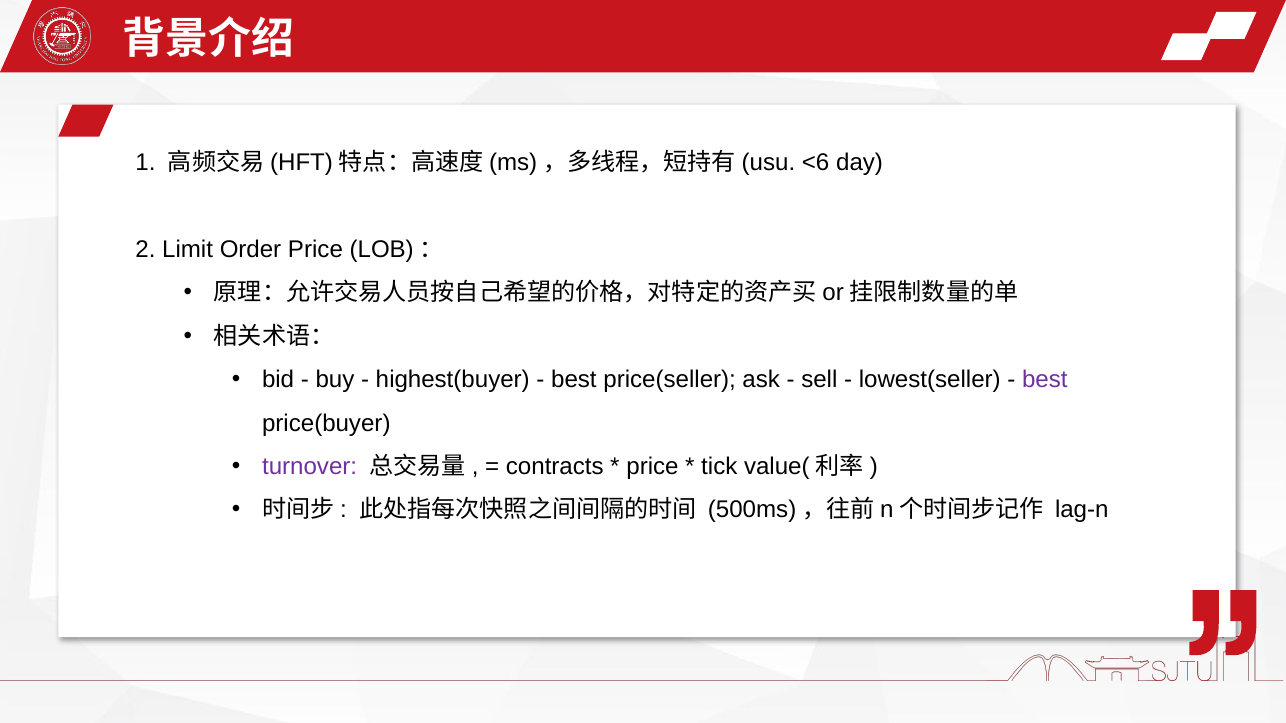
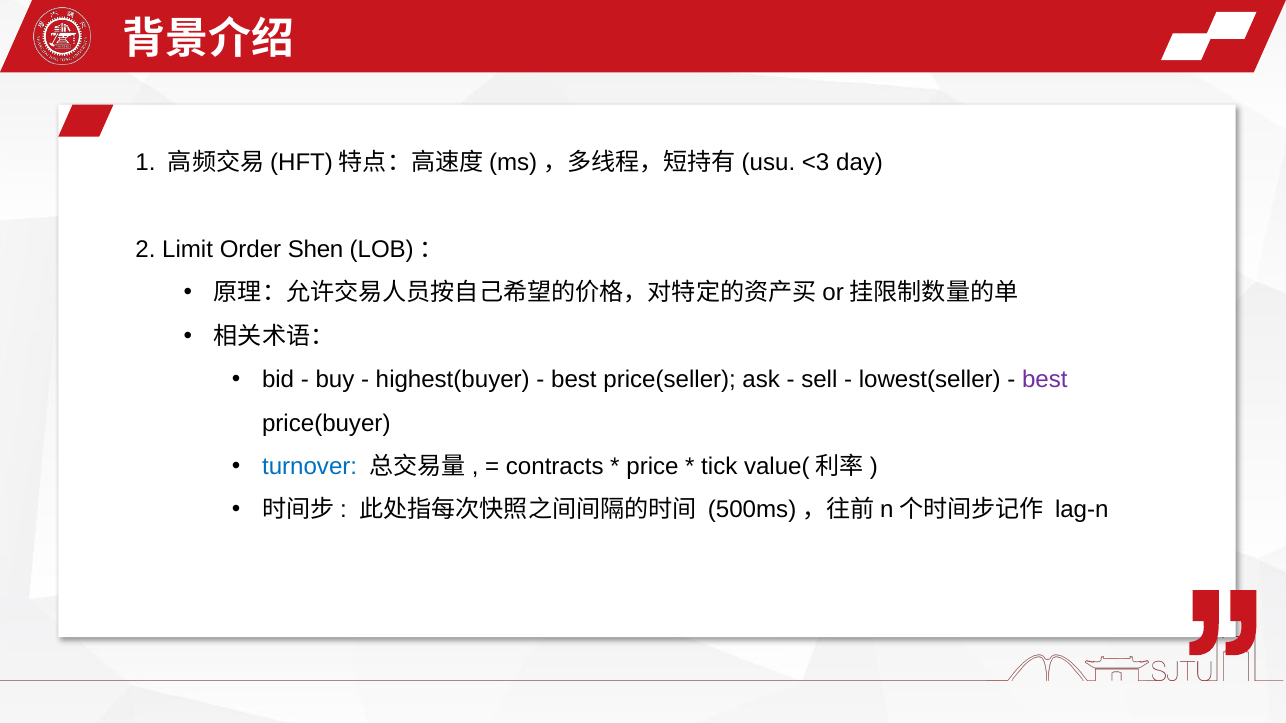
<6: <6 -> <3 (816, 163)
Order Price: Price -> Shen (316, 250)
turnover colour: purple -> blue (310, 467)
